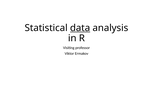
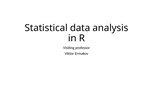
data underline: present -> none (80, 28)
